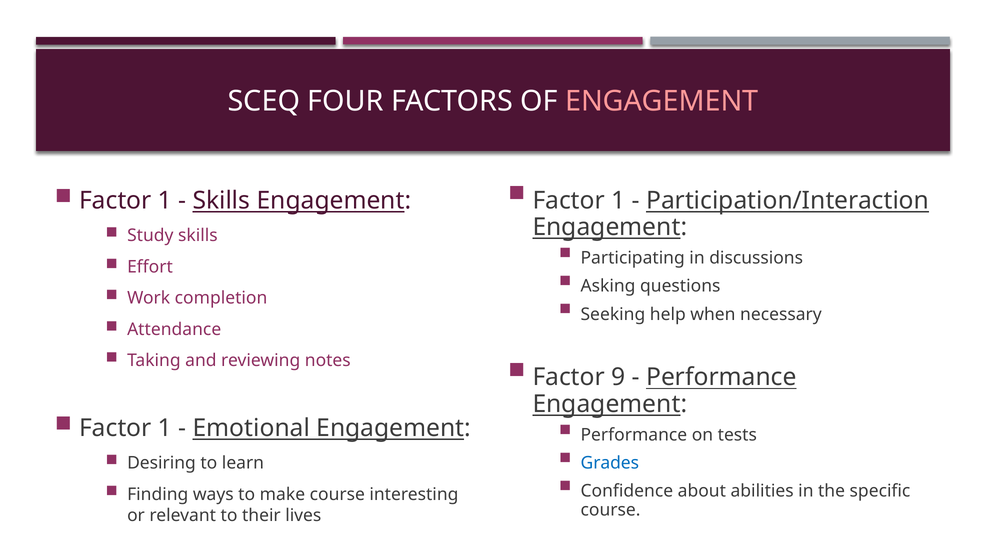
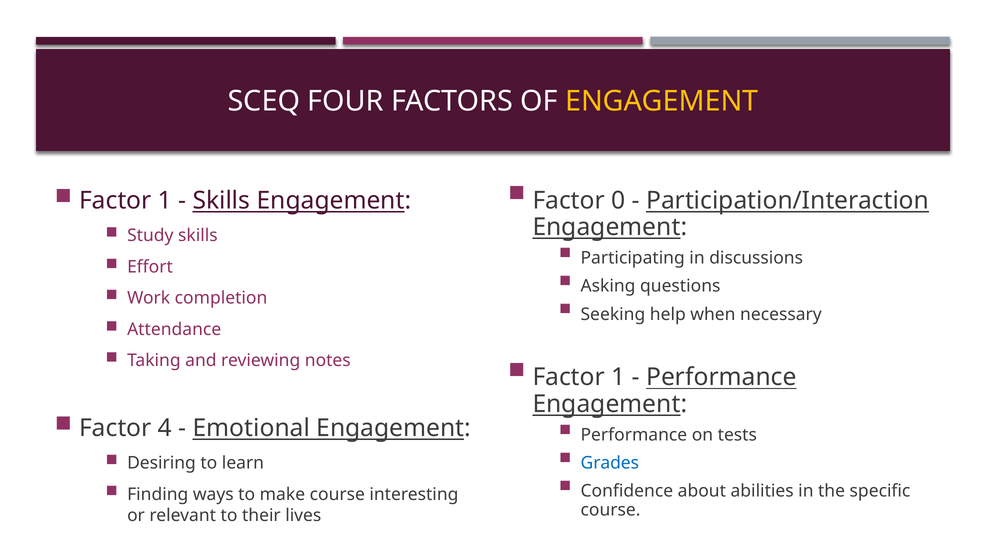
ENGAGEMENT colour: pink -> yellow (662, 101)
1: 1 -> 0 (618, 200)
9: 9 -> 1 (618, 377)
1: 1 -> 4 (165, 428)
